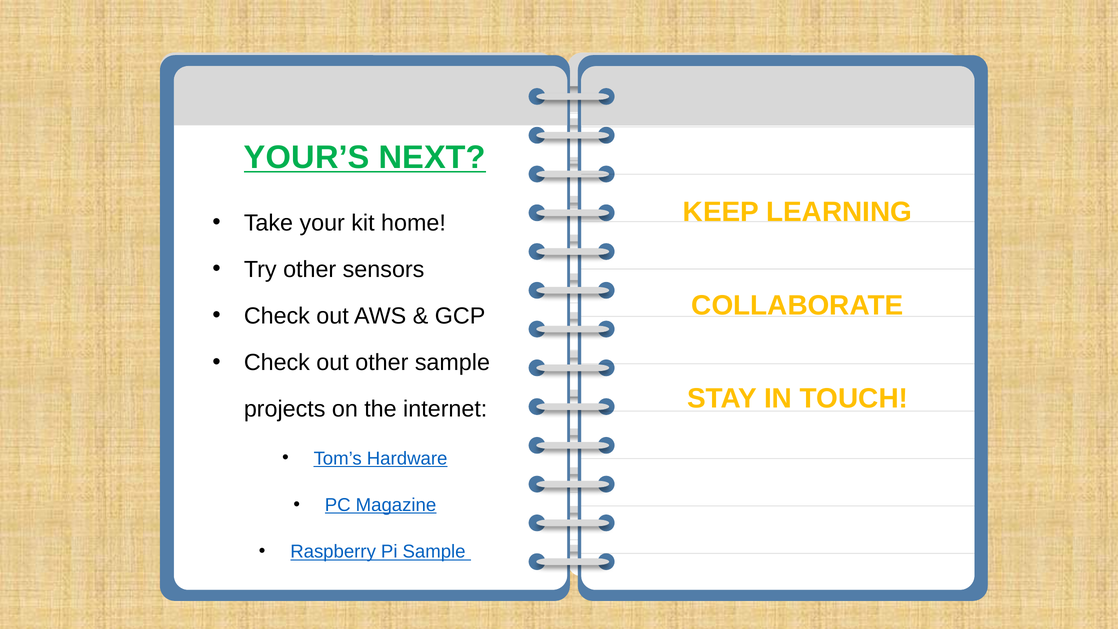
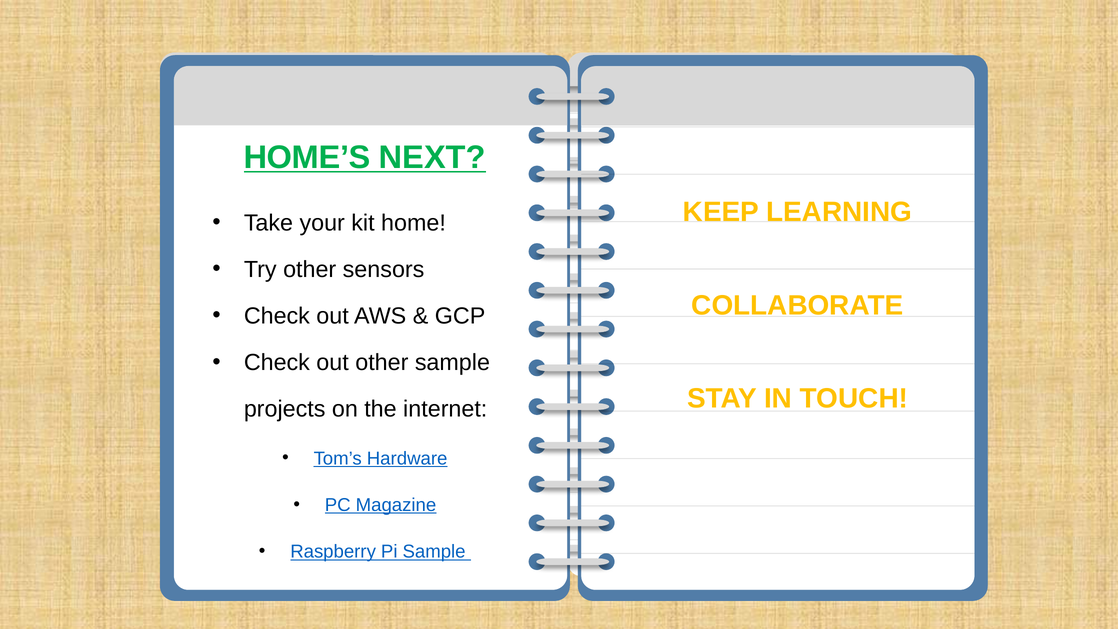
YOUR’S: YOUR’S -> HOME’S (307, 157)
